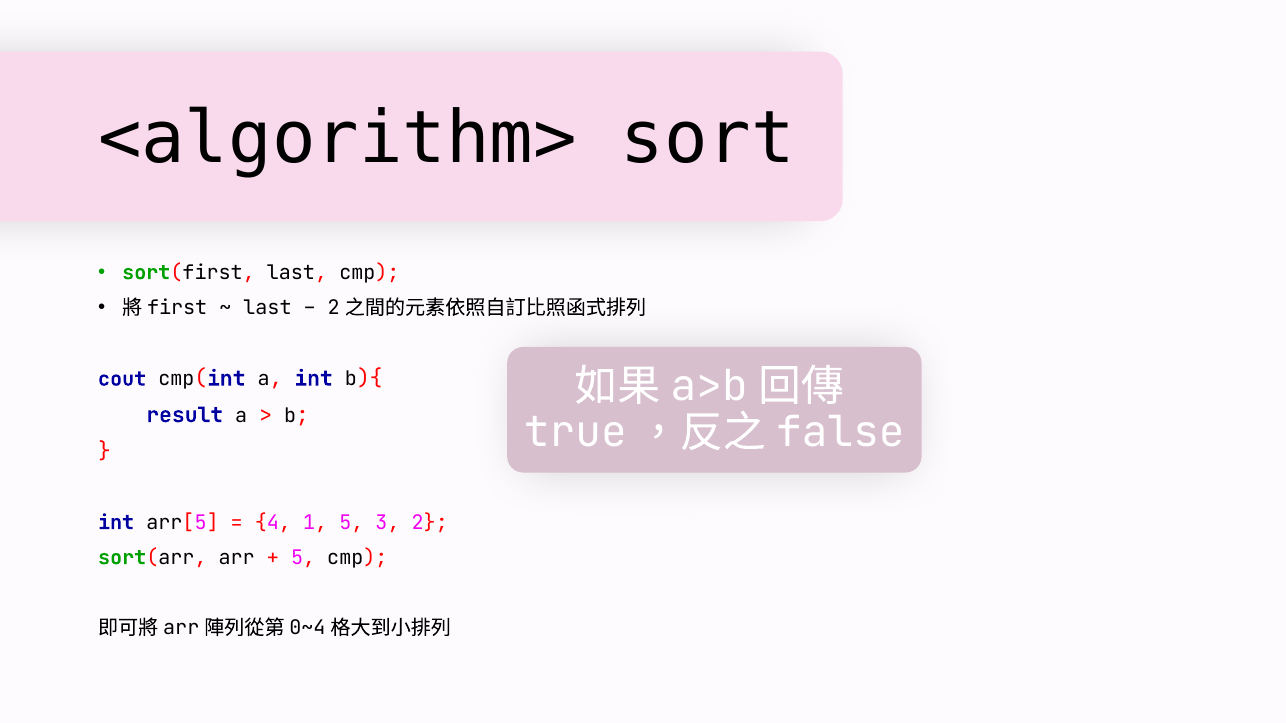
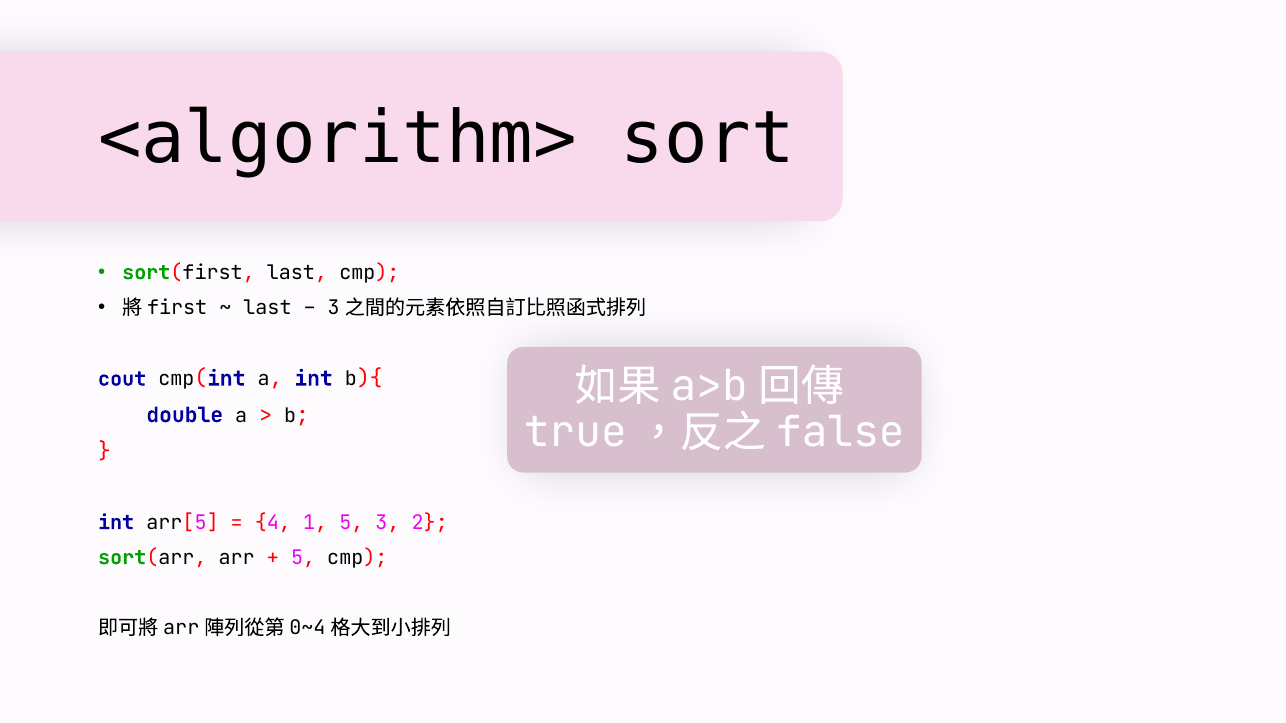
2: 2 -> 3 (334, 308)
result: result -> double (185, 415)
